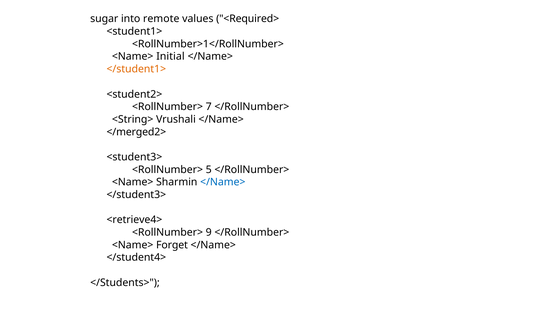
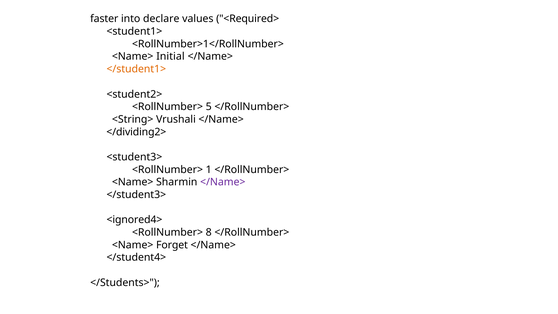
sugar: sugar -> faster (104, 19)
remote: remote -> declare (161, 19)
7: 7 -> 5 (209, 107)
</merged2>: </merged2> -> </dividing2> (136, 132)
5: 5 -> 1 (209, 170)
</Name> colour: blue -> purple (223, 182)
<retrieve4>: <retrieve4> -> <ignored4> (134, 220)
9: 9 -> 8 (209, 232)
